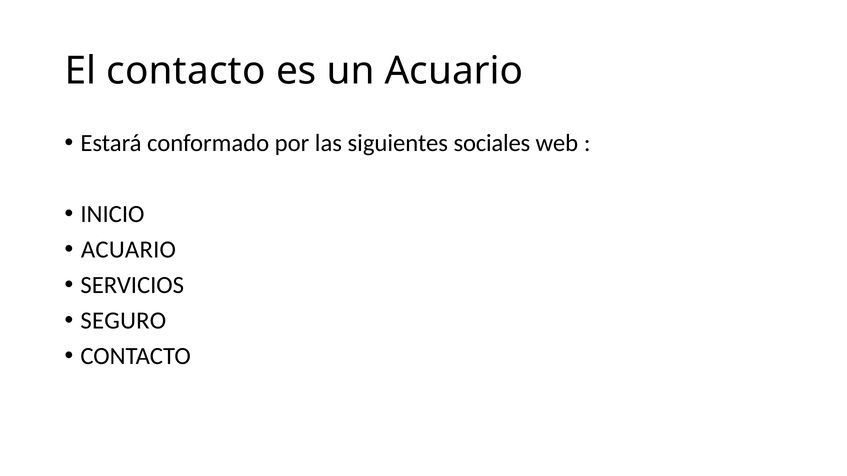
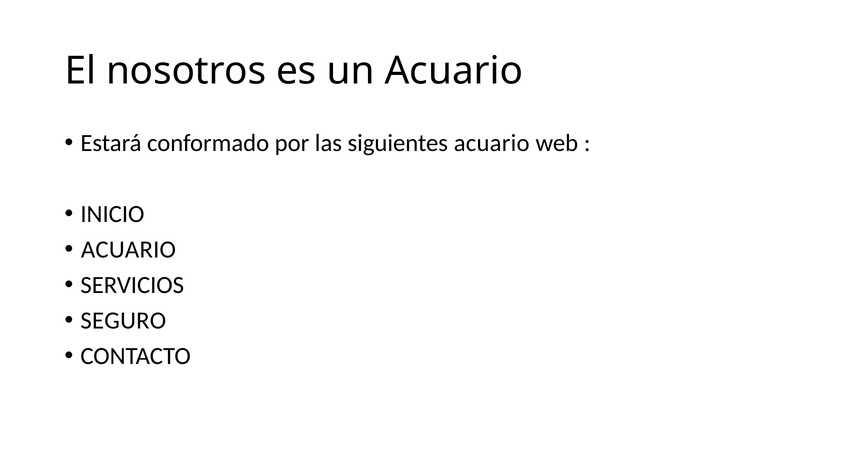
El contacto: contacto -> nosotros (186, 71)
siguientes sociales: sociales -> acuario (492, 143)
